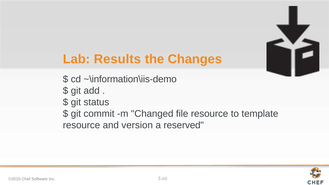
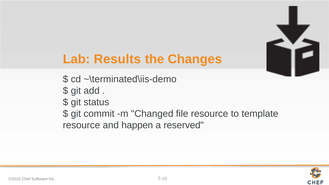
~\information\iis-demo: ~\information\iis-demo -> ~\terminated\iis-demo (130, 79)
version: version -> happen (137, 125)
